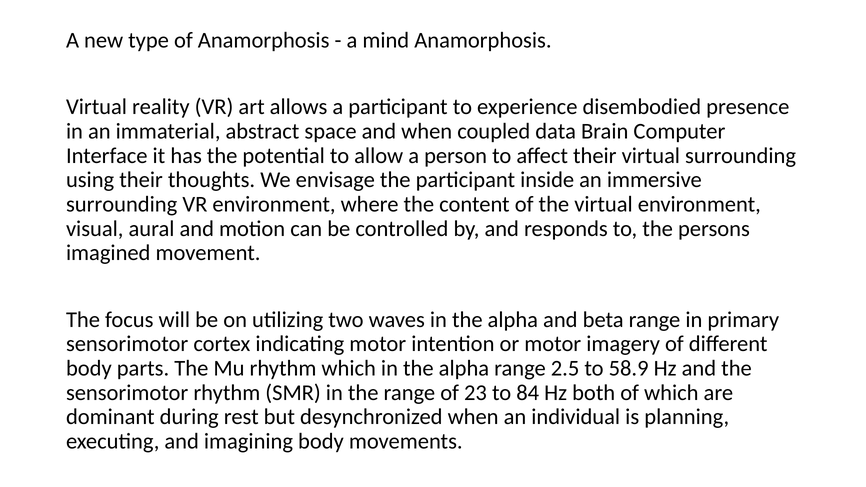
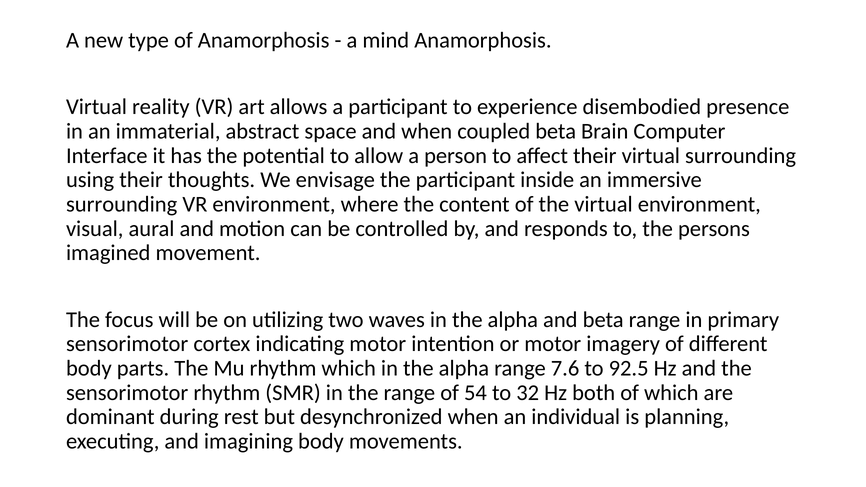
coupled data: data -> beta (556, 131)
2.5: 2.5 -> 7.6 (565, 368)
58.9: 58.9 -> 92.5 (629, 368)
23: 23 -> 54 (476, 393)
84: 84 -> 32 (528, 393)
